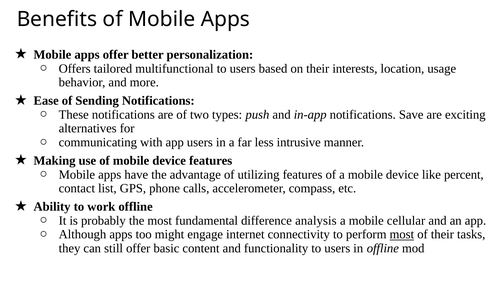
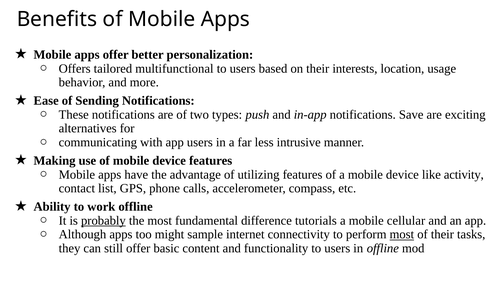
percent: percent -> activity (464, 174)
probably underline: none -> present (103, 220)
analysis: analysis -> tutorials (316, 220)
engage: engage -> sample (205, 234)
